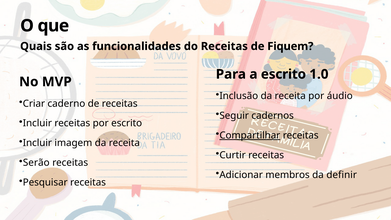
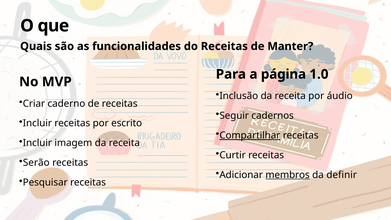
Fiquem: Fiquem -> Manter (290, 46)
a escrito: escrito -> página (283, 74)
membros underline: none -> present (288, 175)
